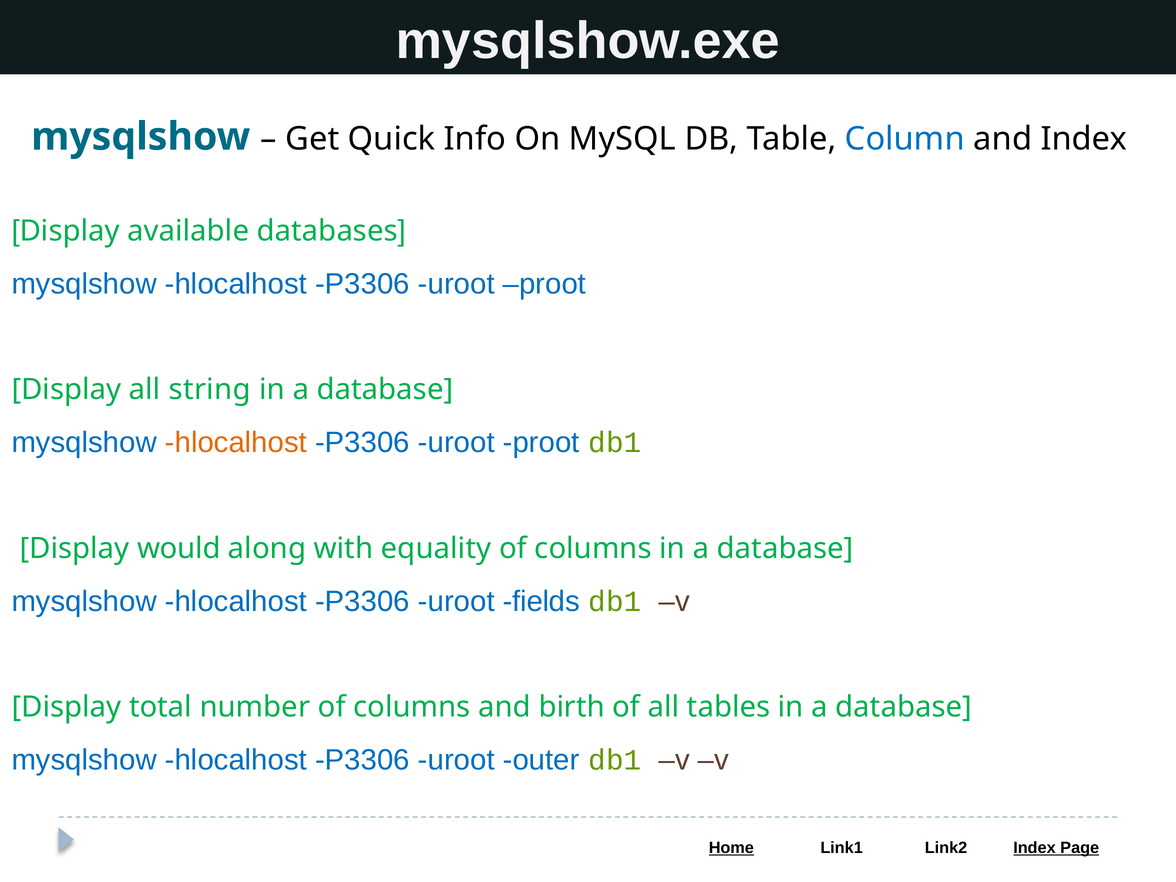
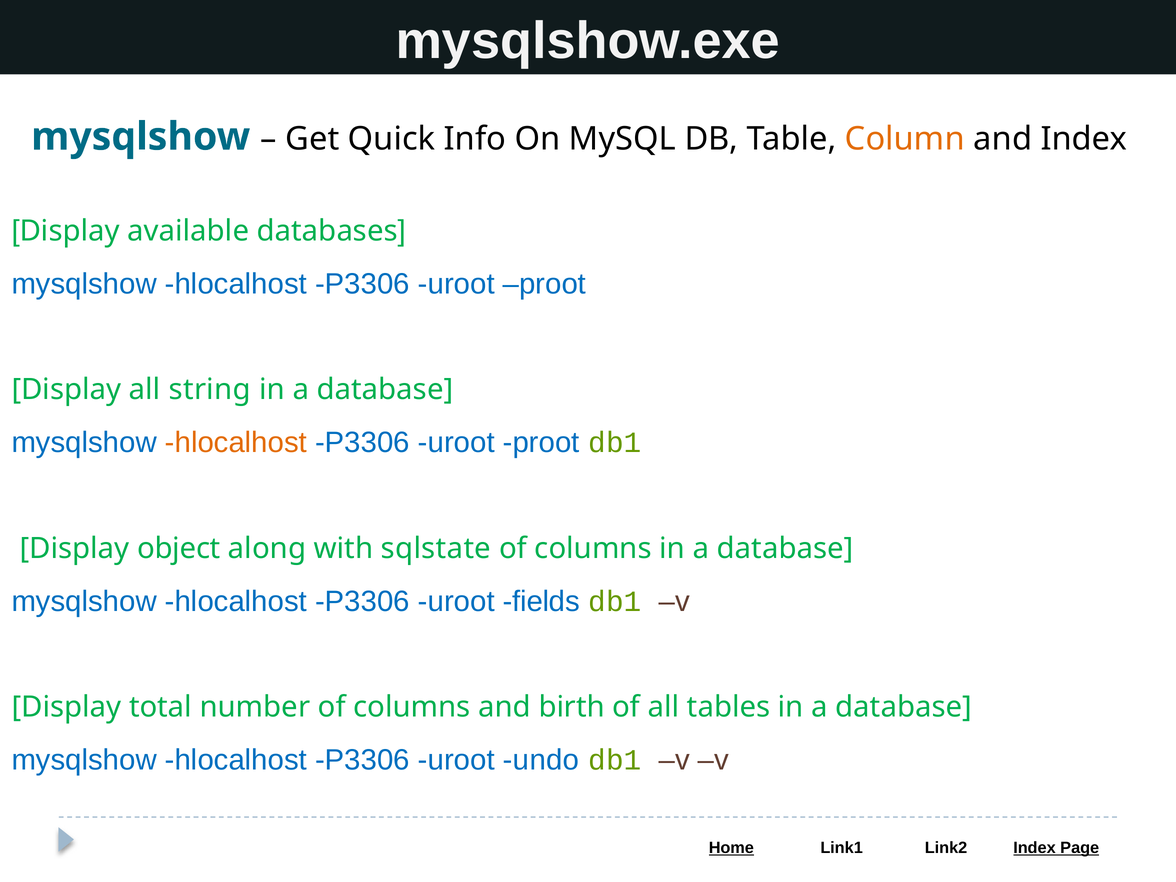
Column colour: blue -> orange (905, 139)
would: would -> object (179, 548)
equality: equality -> sqlstate (436, 548)
outer: outer -> undo (541, 760)
